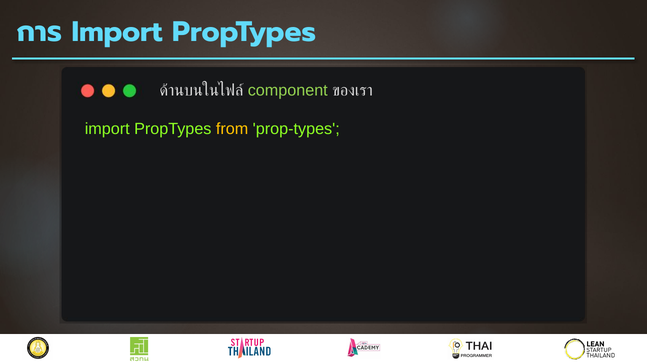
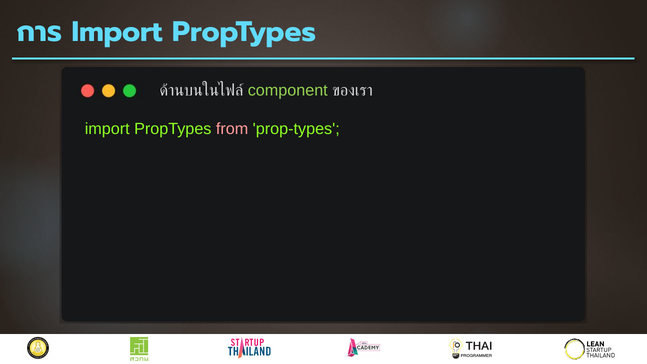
from colour: yellow -> pink (232, 129)
